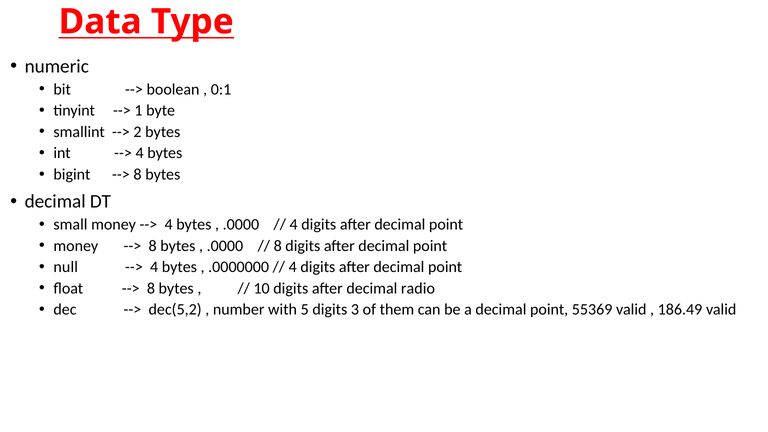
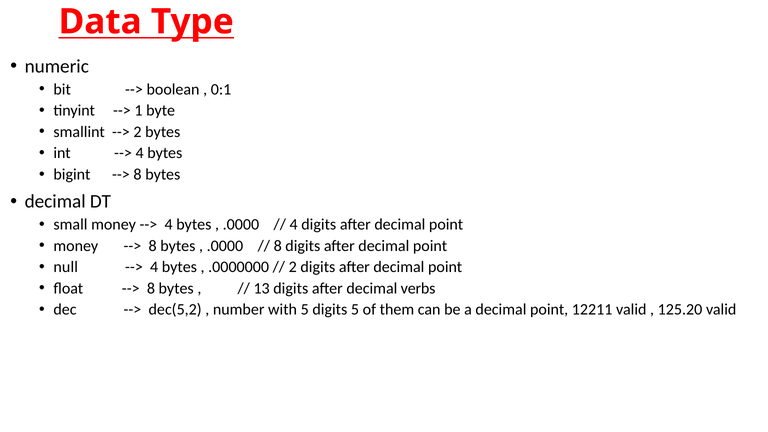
4: 4 -> 2 (293, 267)
10: 10 -> 13 (262, 288)
radio: radio -> verbs (418, 288)
digits 3: 3 -> 5 (355, 310)
55369: 55369 -> 12211 (592, 310)
186.49: 186.49 -> 125.20 (680, 310)
